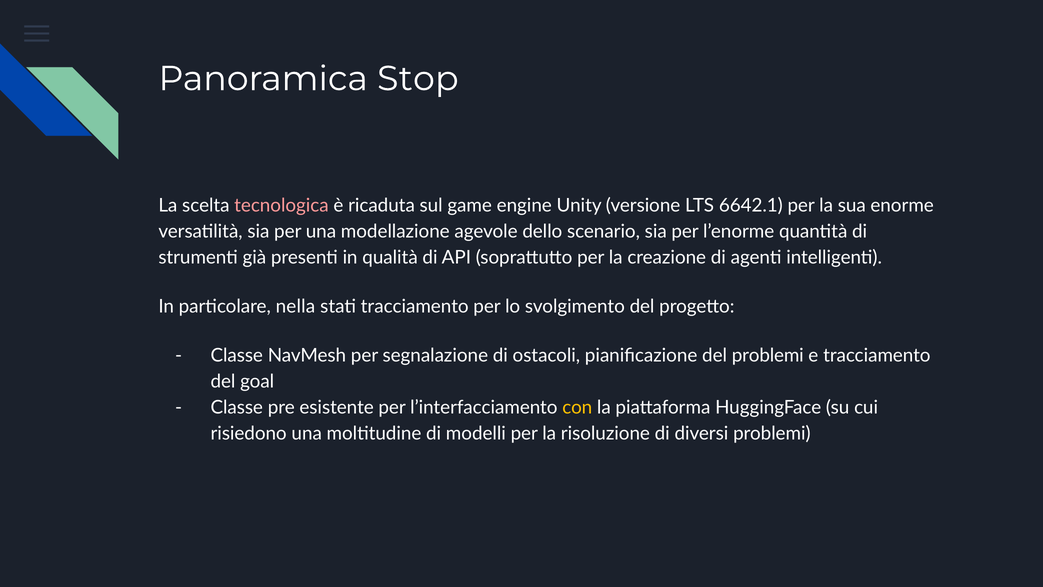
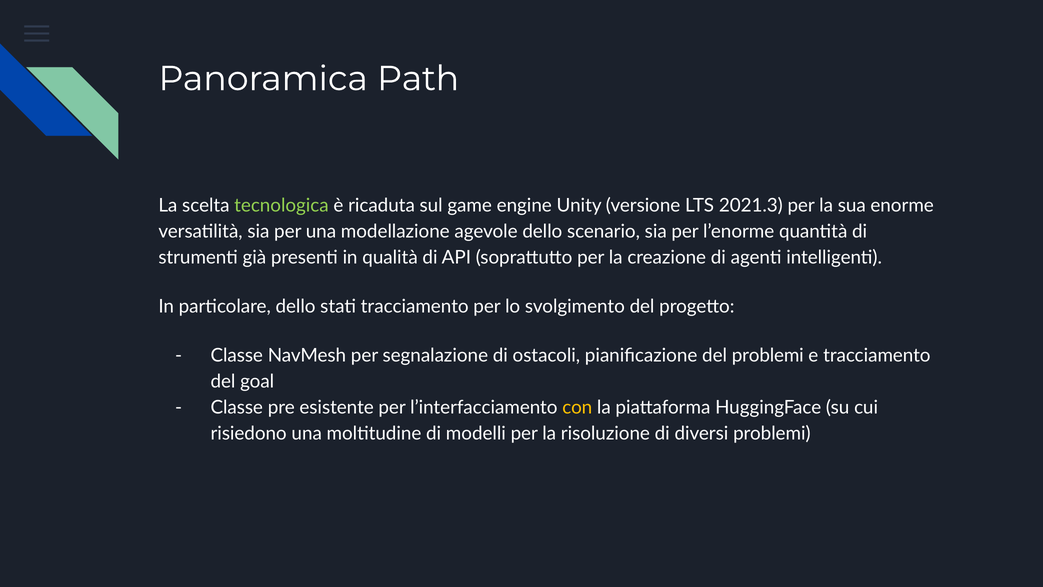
Stop: Stop -> Path (418, 79)
tecnologica colour: pink -> light green (281, 205)
6642.1: 6642.1 -> 2021.3 (751, 205)
particolare nella: nella -> dello (296, 306)
